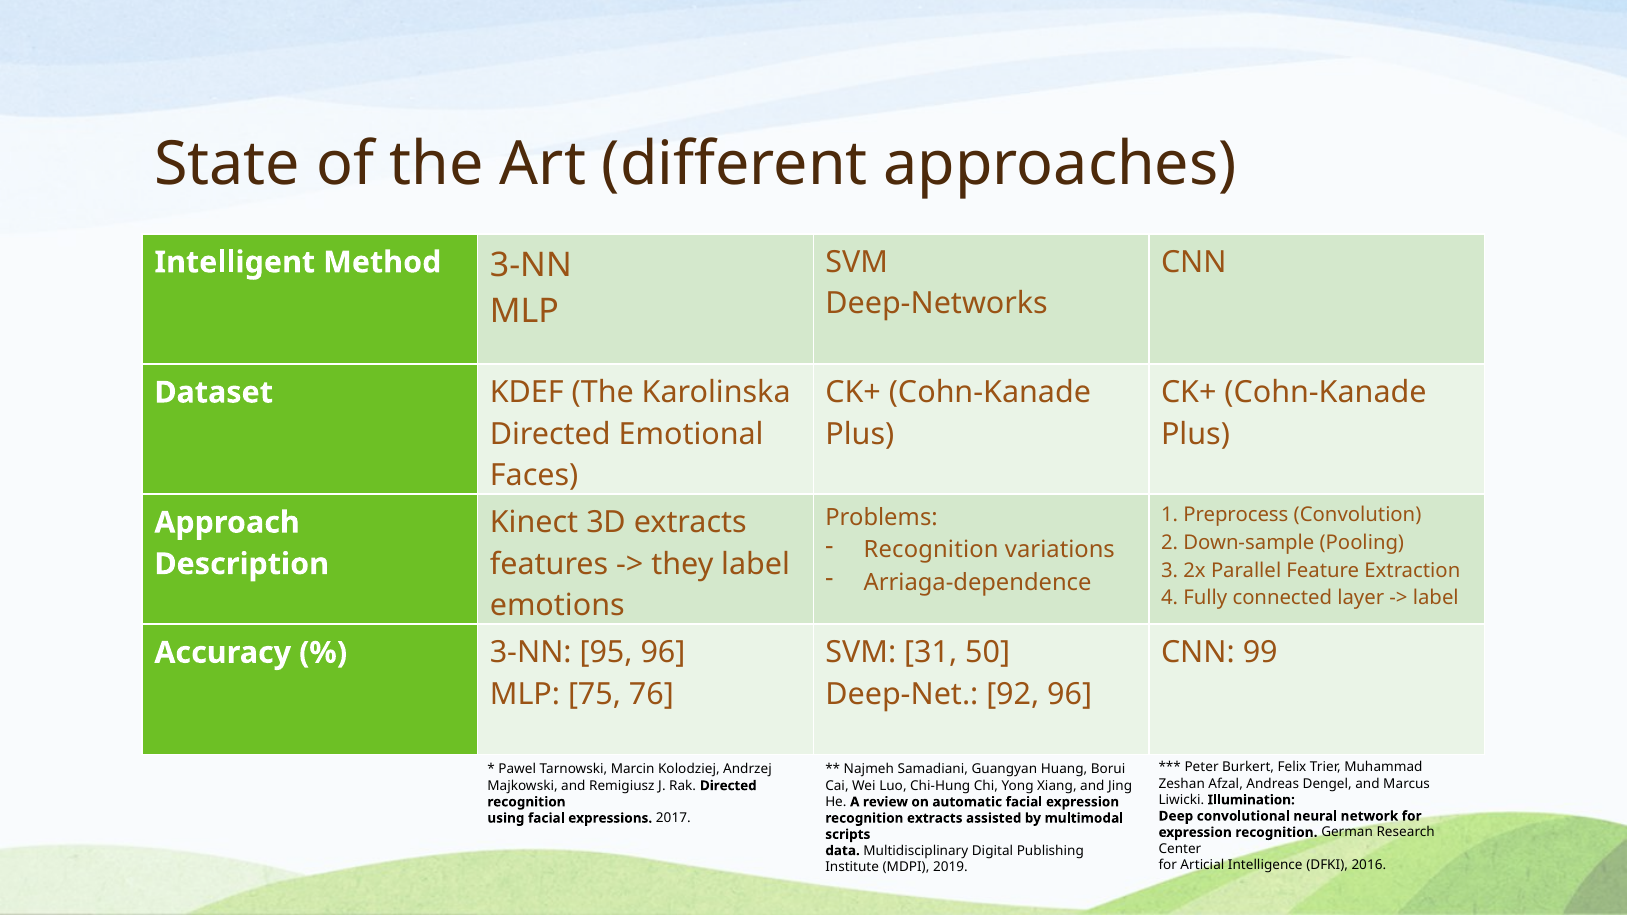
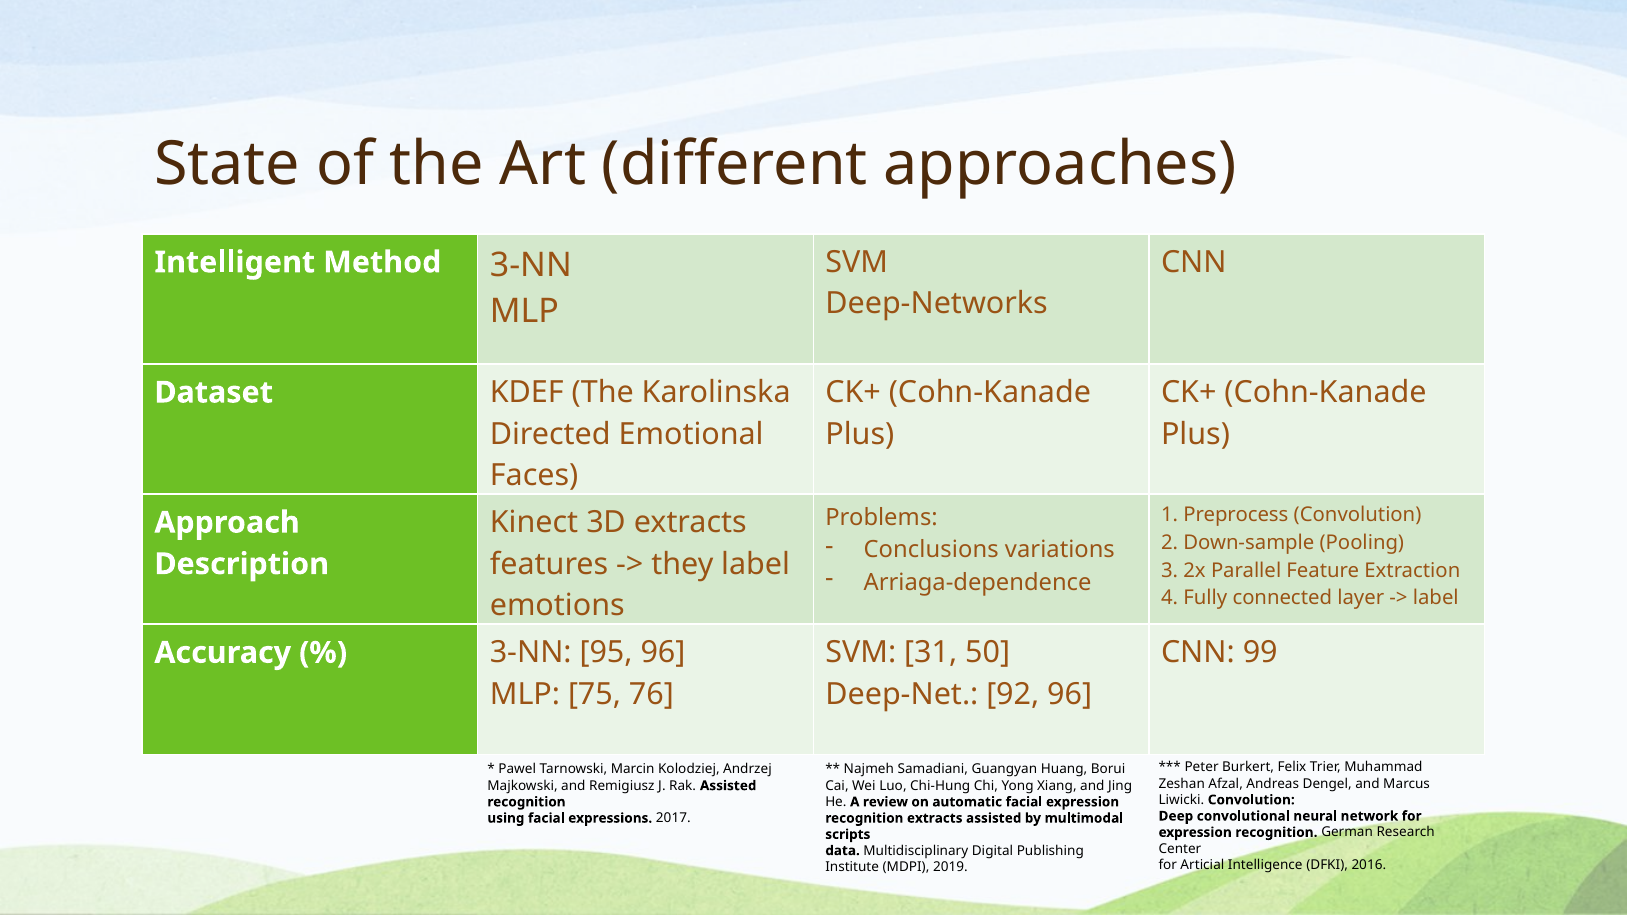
Recognition: Recognition -> Conclusions (931, 550)
Rak Directed: Directed -> Assisted (728, 786)
Liwicki Illumination: Illumination -> Convolution (1251, 800)
